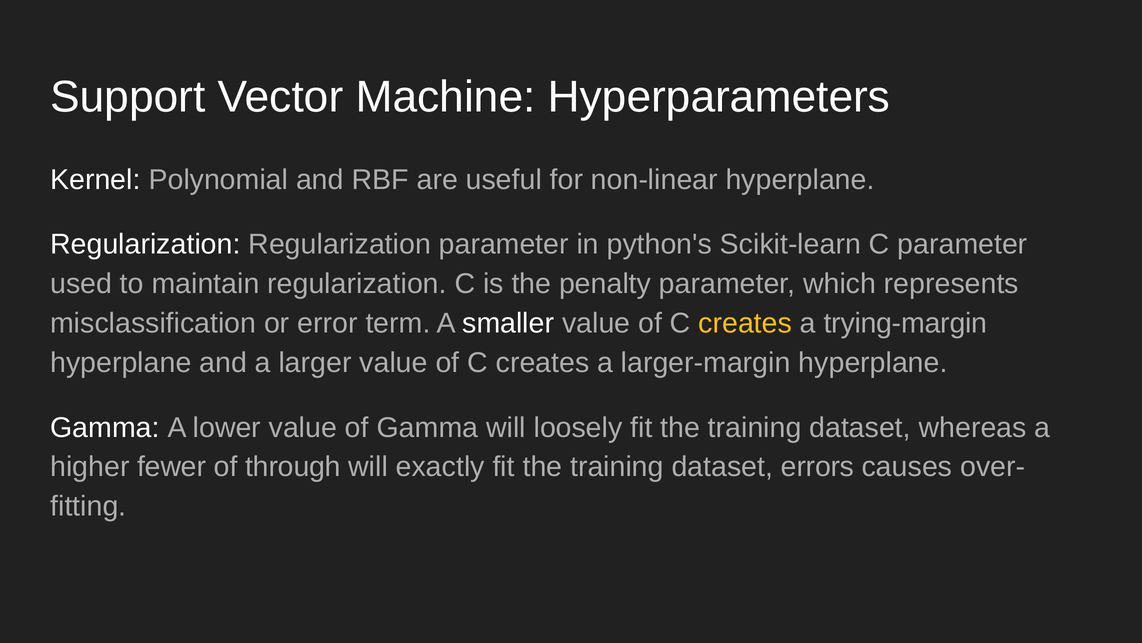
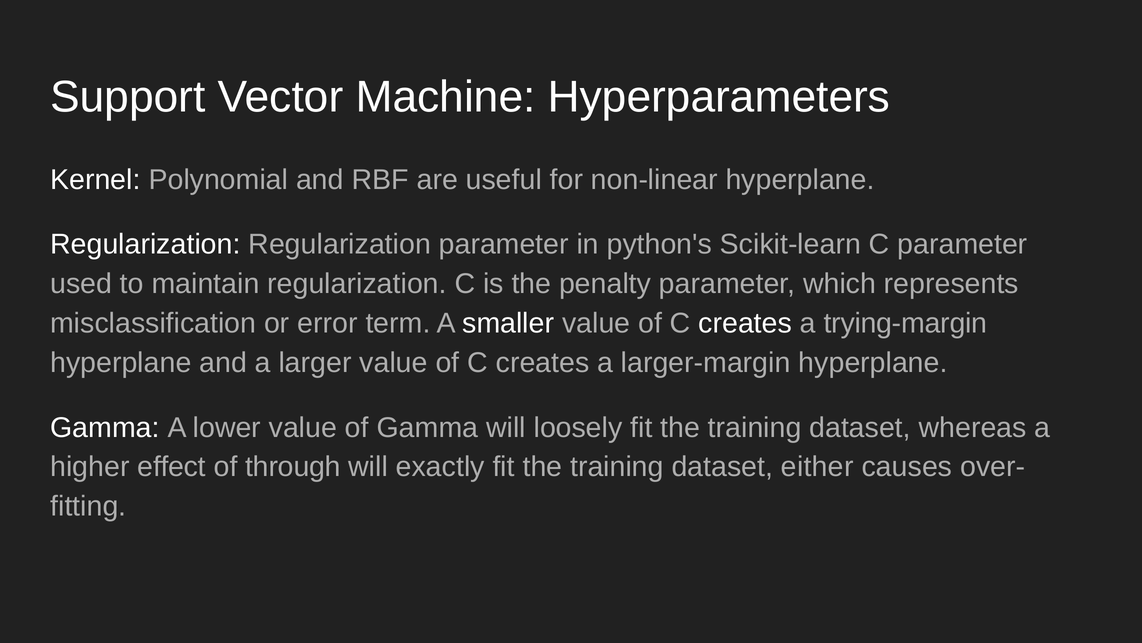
creates colour: yellow -> white (745, 323)
fewer: fewer -> effect (172, 467)
errors: errors -> either (817, 467)
